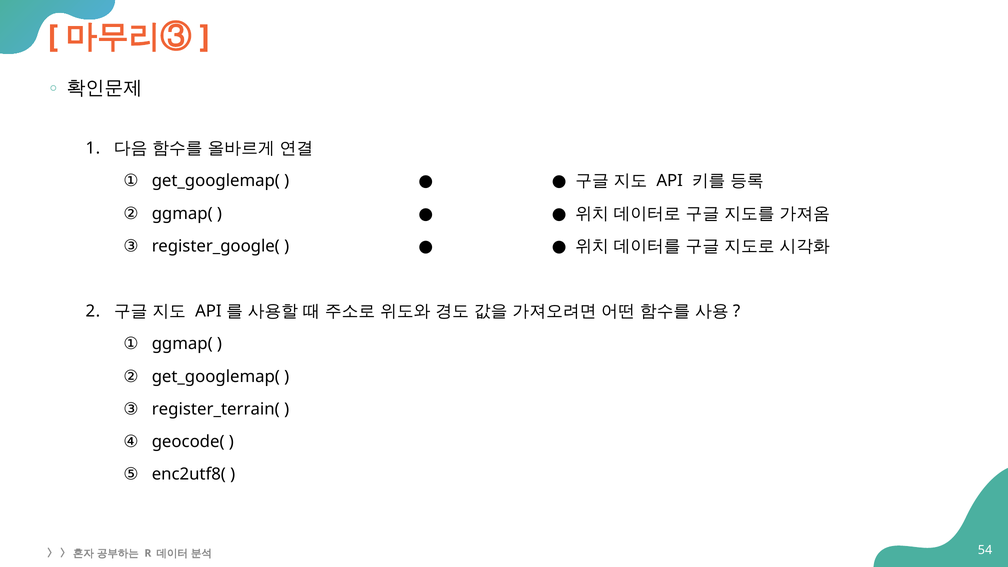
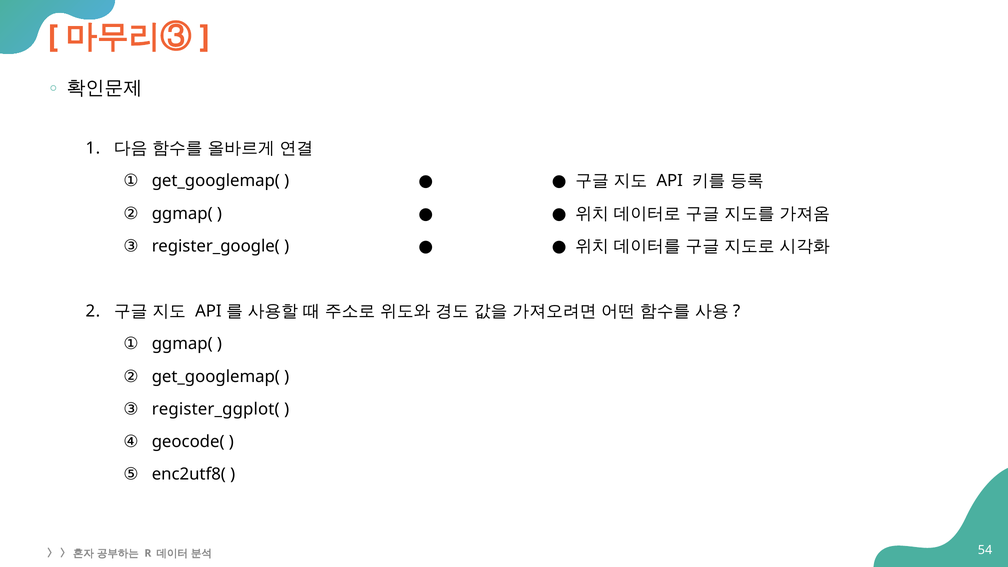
register_terrain(: register_terrain( -> register_ggplot( (216, 409)
